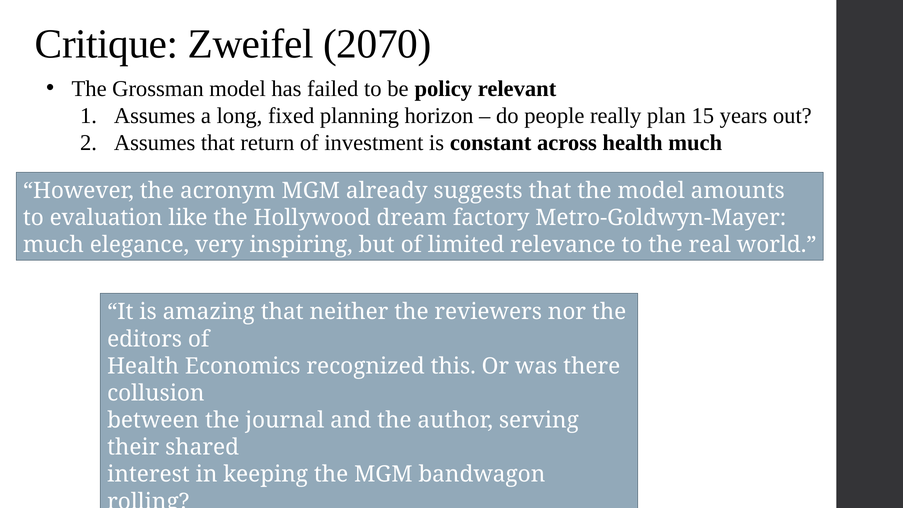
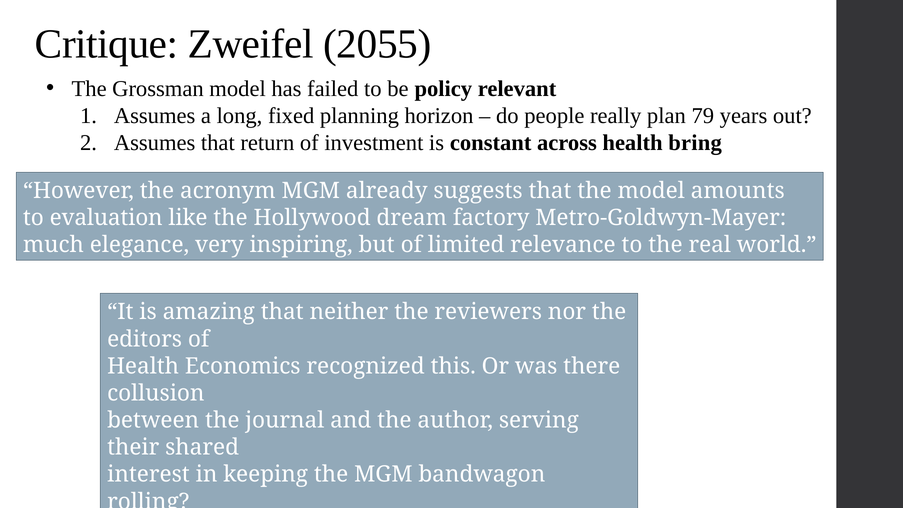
2070: 2070 -> 2055 (377, 44)
15: 15 -> 79 (703, 116)
health much: much -> bring (695, 143)
